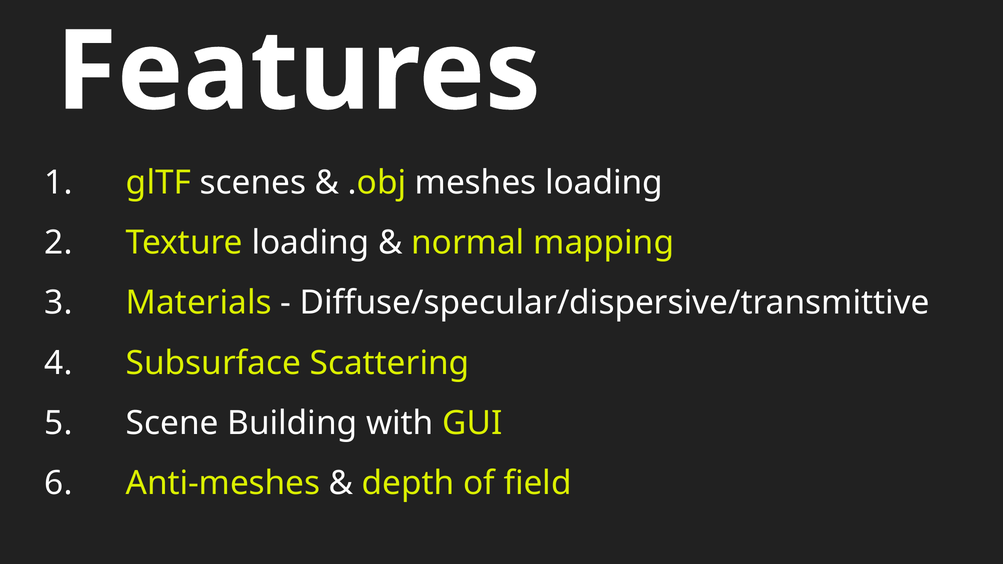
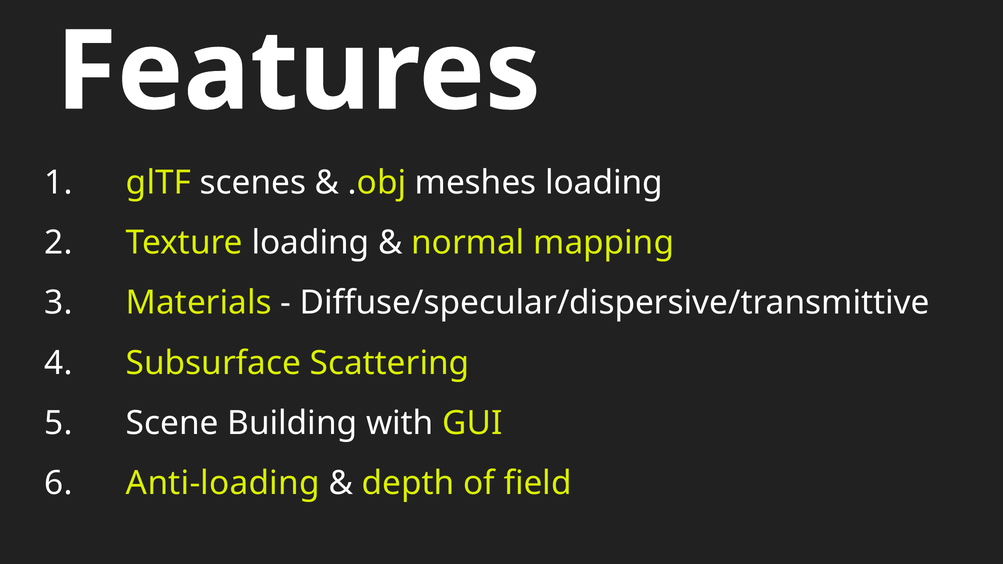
Anti-meshes: Anti-meshes -> Anti-loading (223, 484)
